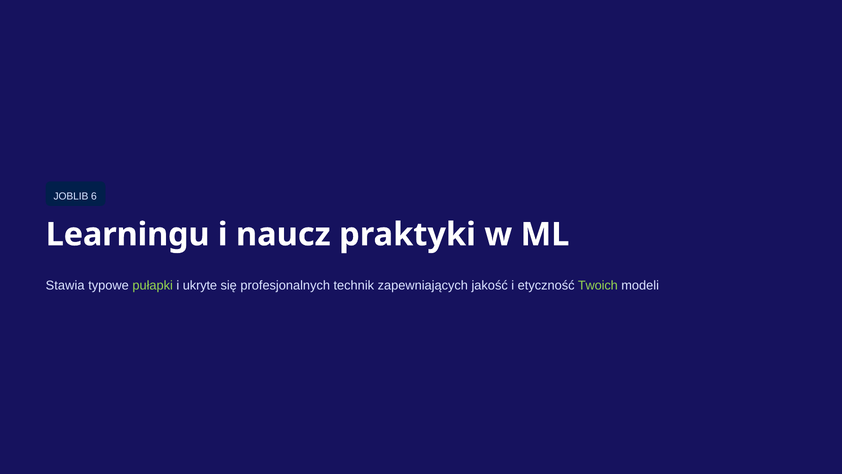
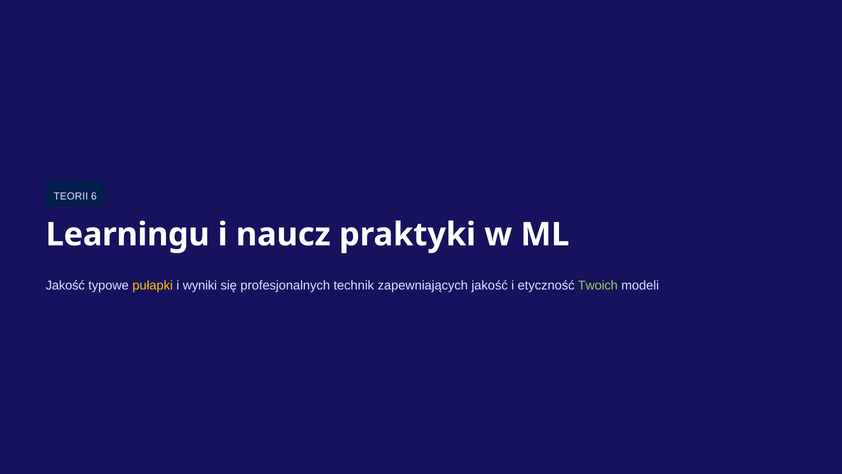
JOBLIB: JOBLIB -> TEORII (71, 196)
Stawia: Stawia -> Jakość (65, 285)
pułapki colour: light green -> yellow (153, 285)
ukryte: ukryte -> wyniki (200, 285)
